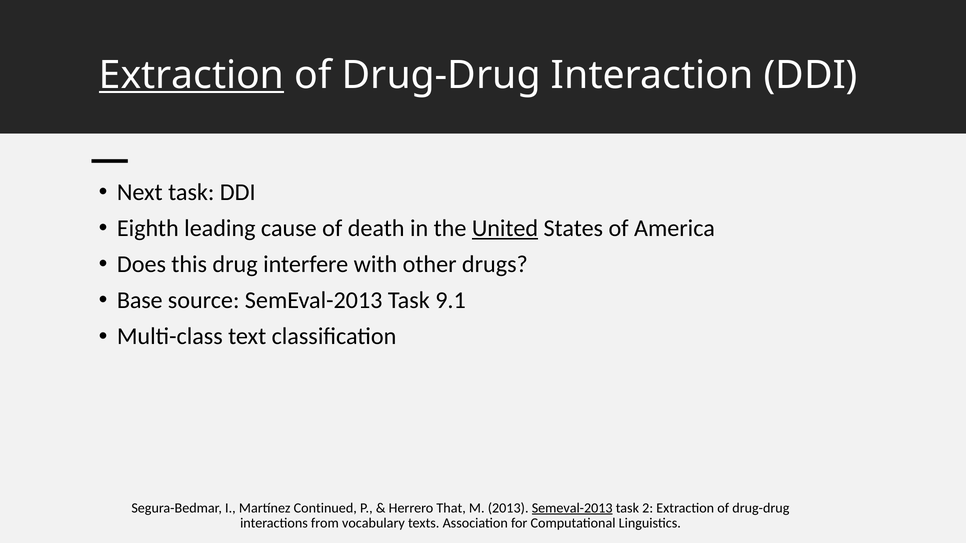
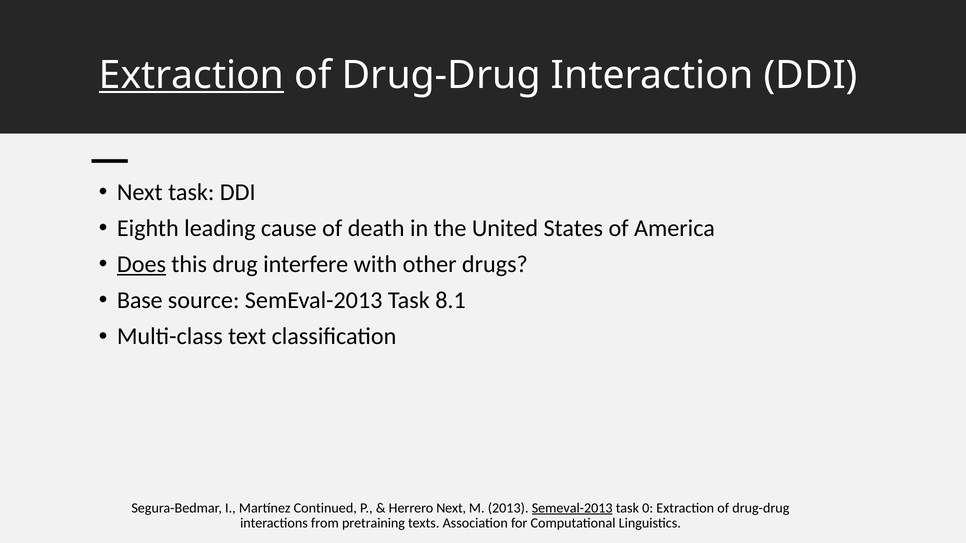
United underline: present -> none (505, 228)
Does underline: none -> present (141, 264)
9.1: 9.1 -> 8.1 (450, 301)
Herrero That: That -> Next (451, 508)
2: 2 -> 0 (648, 508)
vocabulary: vocabulary -> pretraining (373, 524)
